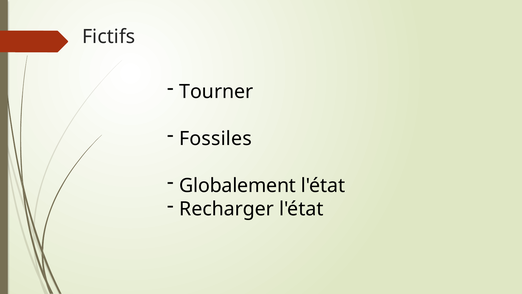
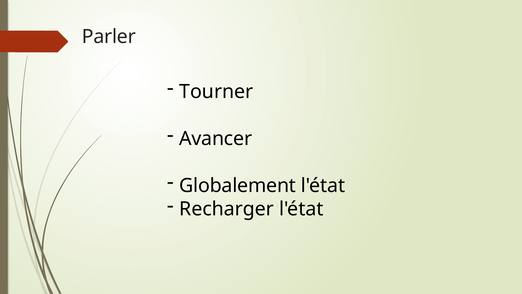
Fictifs: Fictifs -> Parler (109, 37)
Fossiles: Fossiles -> Avancer (216, 138)
